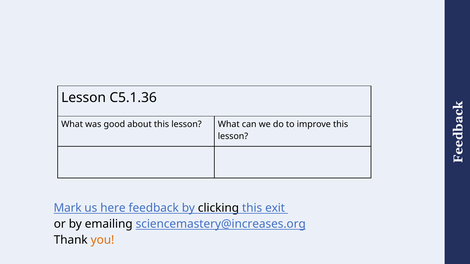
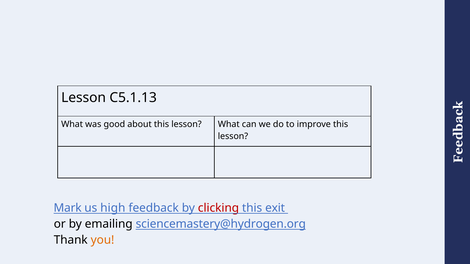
C5.1.36: C5.1.36 -> C5.1.13 (133, 98)
here: here -> high (113, 208)
clicking colour: black -> red (218, 208)
sciencemastery@increases.org: sciencemastery@increases.org -> sciencemastery@hydrogen.org (221, 224)
